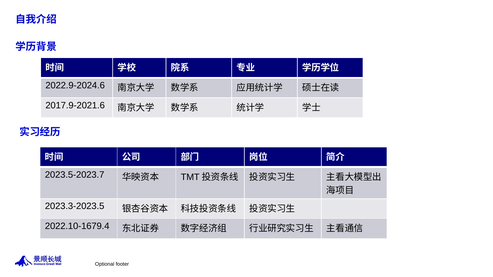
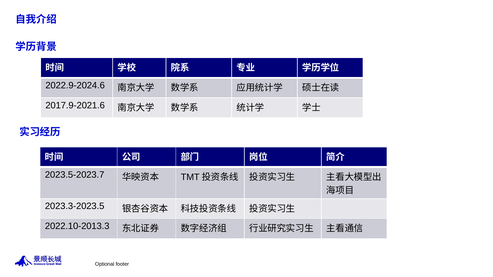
2022.10-1679.4: 2022.10-1679.4 -> 2022.10-2013.3 (77, 227)
